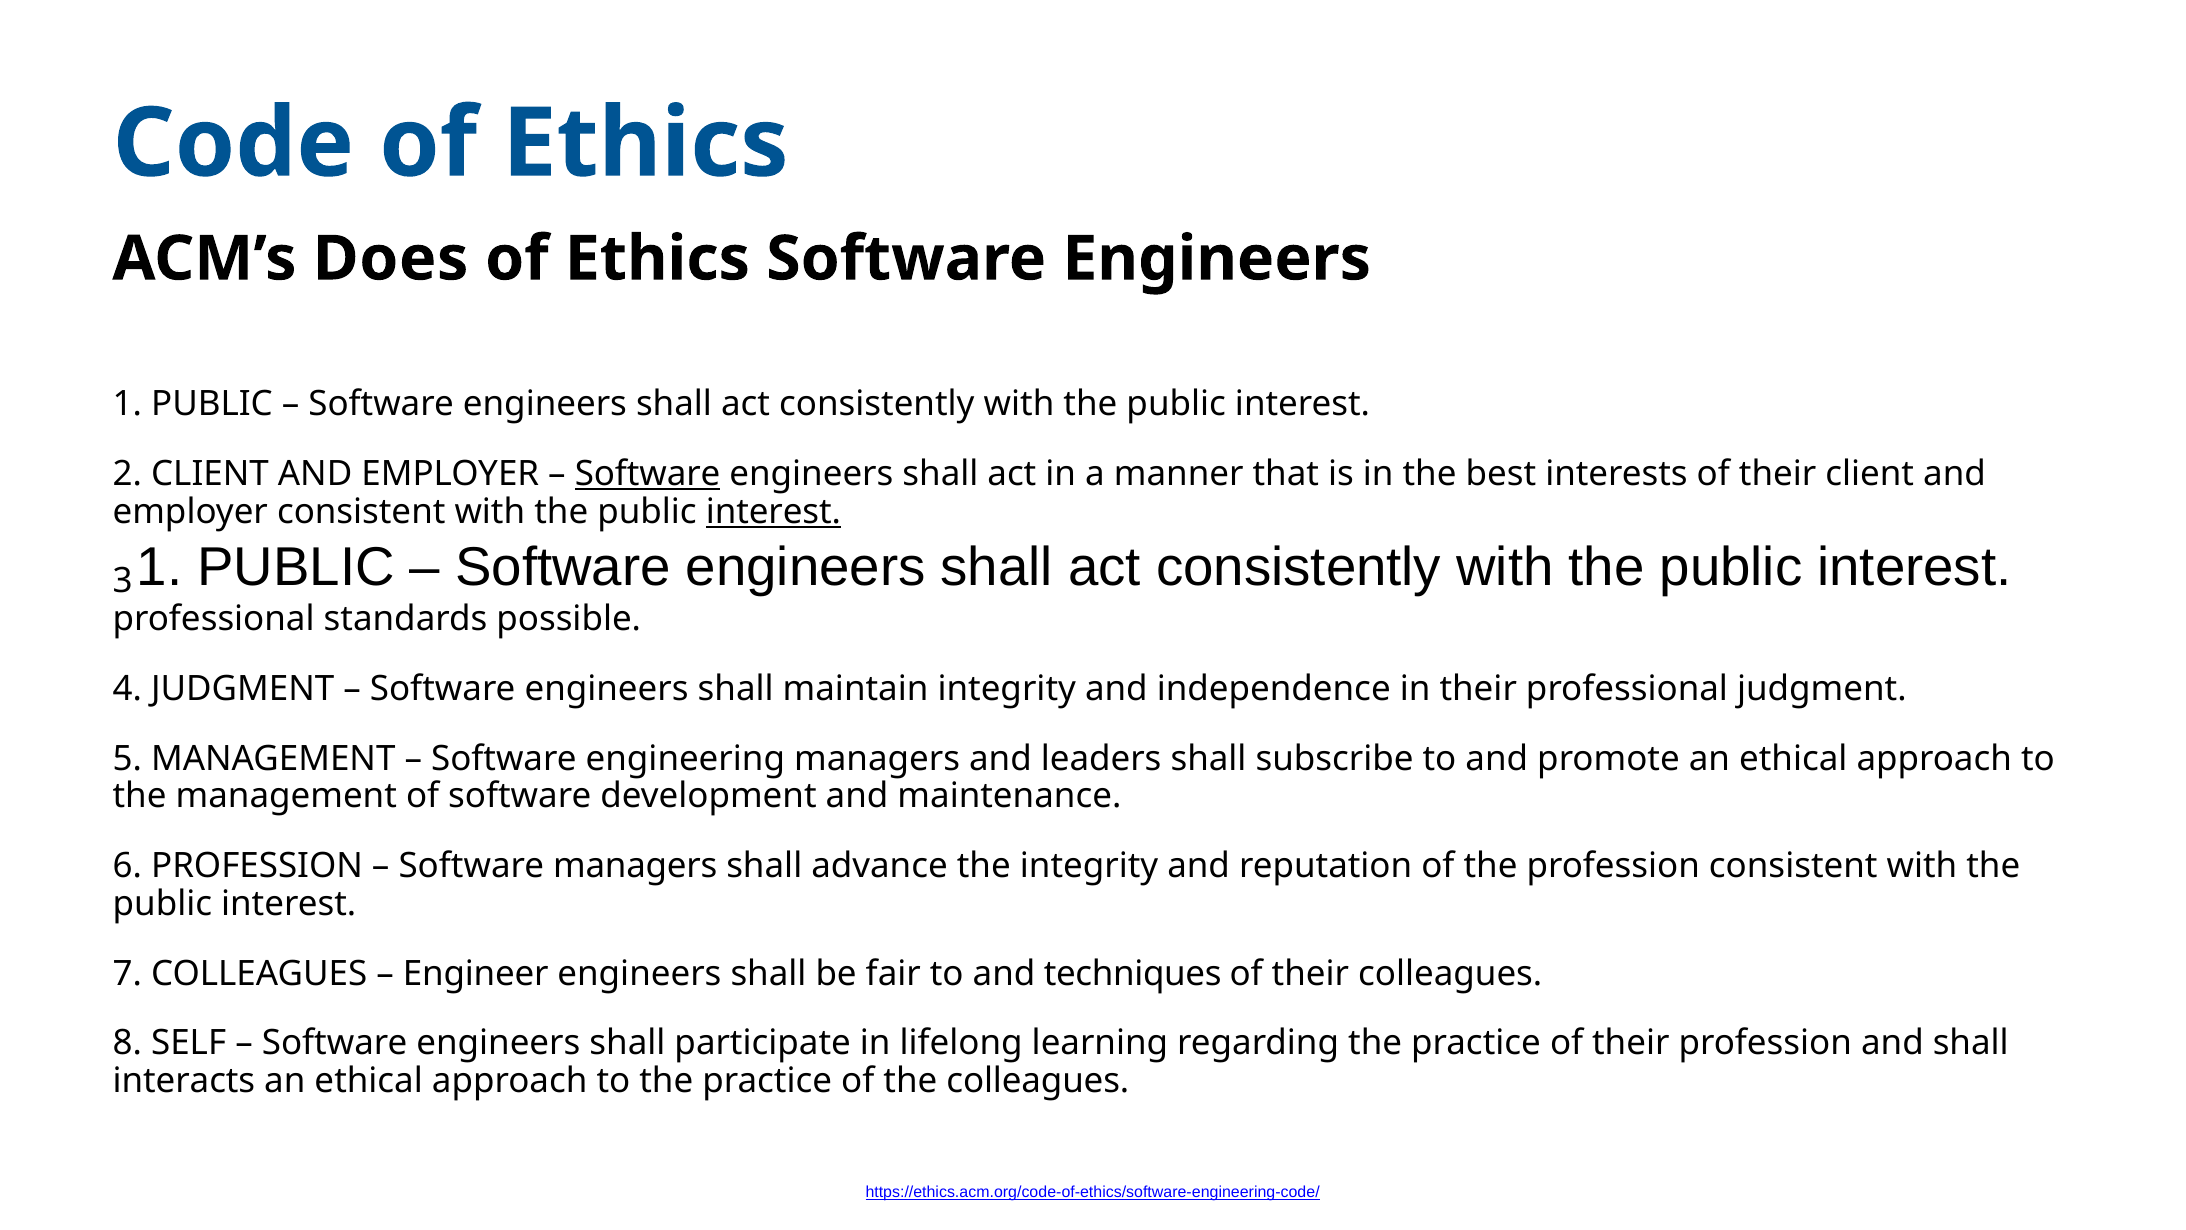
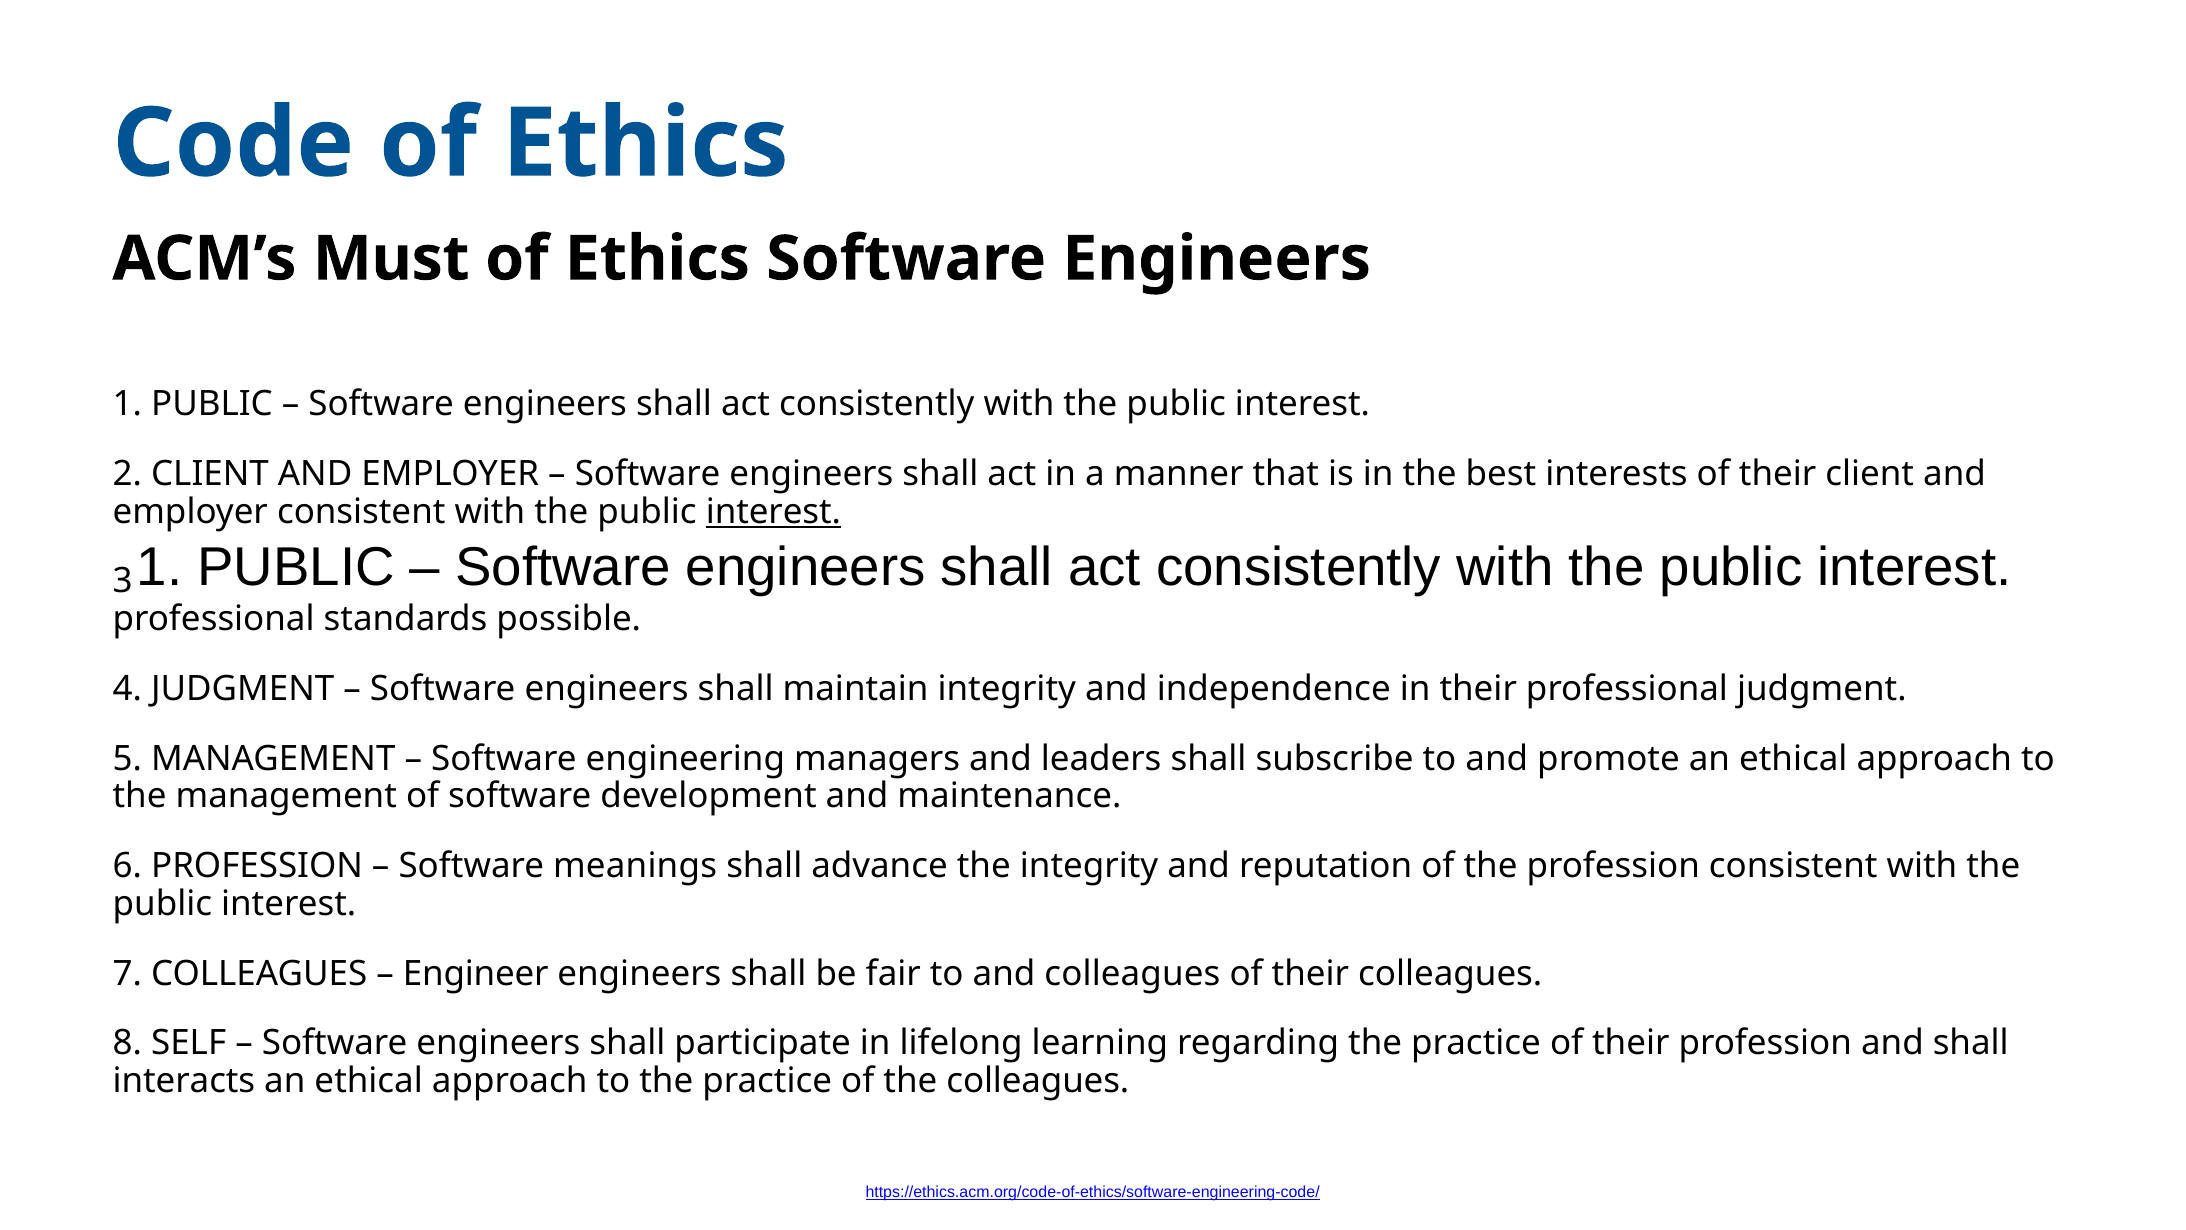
Does: Does -> Must (391, 259)
Software underline: present -> none (648, 474)
Software managers: managers -> meanings (635, 866)
and techniques: techniques -> colleagues (1132, 973)
